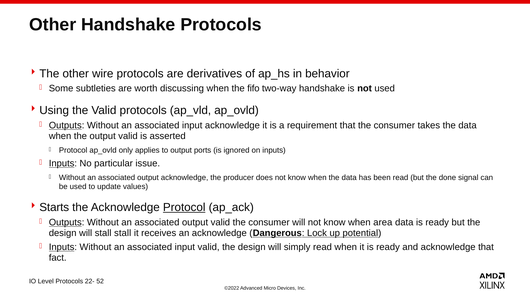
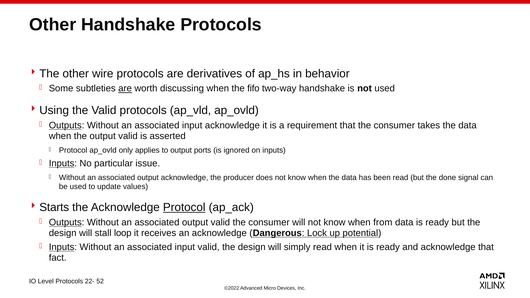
are underline: none -> present (125, 89)
area: area -> from (383, 222)
stall stall: stall -> loop (123, 233)
